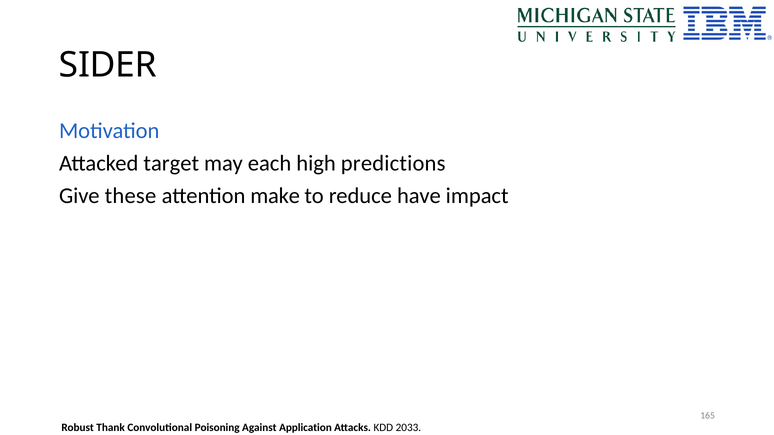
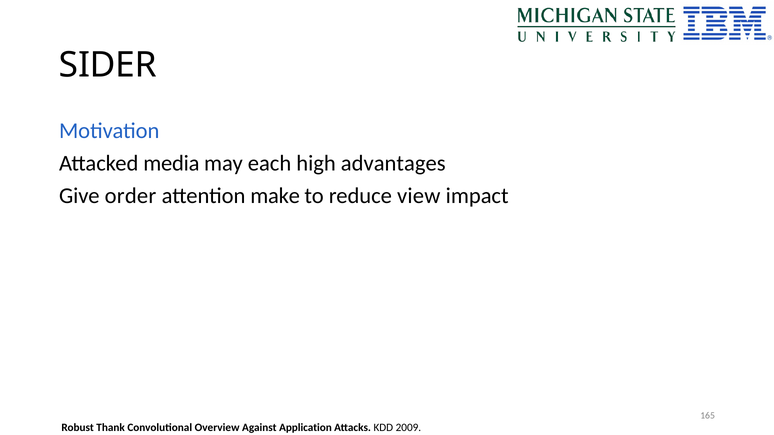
target: target -> media (171, 163)
predictions: predictions -> advantages (393, 163)
these: these -> order (130, 196)
have: have -> view (419, 196)
Poisoning: Poisoning -> Overview (217, 428)
2033: 2033 -> 2009 (408, 428)
